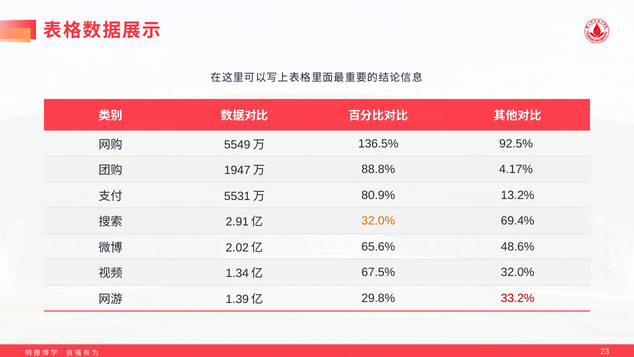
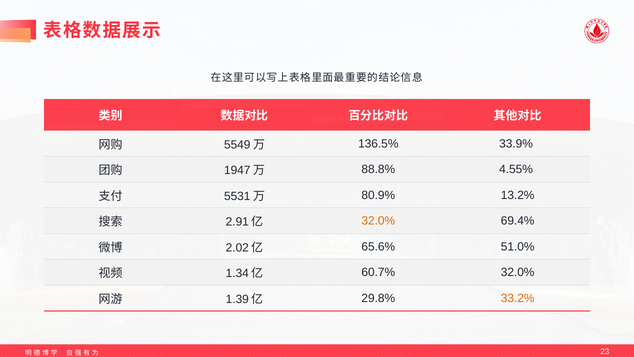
92.5%: 92.5% -> 33.9% (516, 144)
4.17%: 4.17% -> 4.55% (516, 169)
48.6%: 48.6% -> 51.0% (518, 246)
67.5%: 67.5% -> 60.7% (378, 272)
33.2% colour: red -> orange (518, 298)
